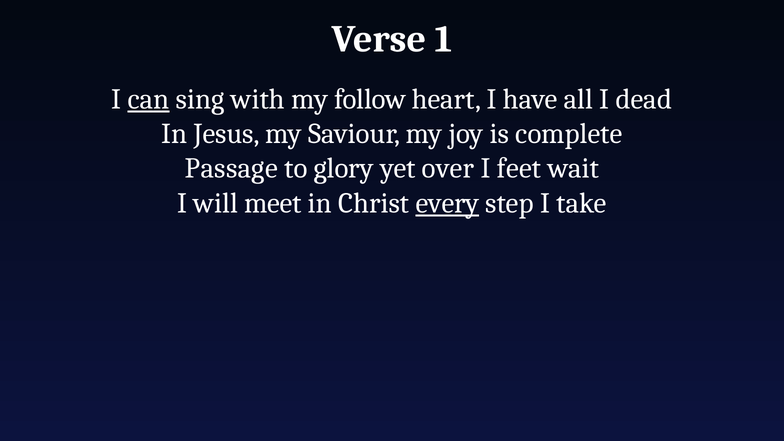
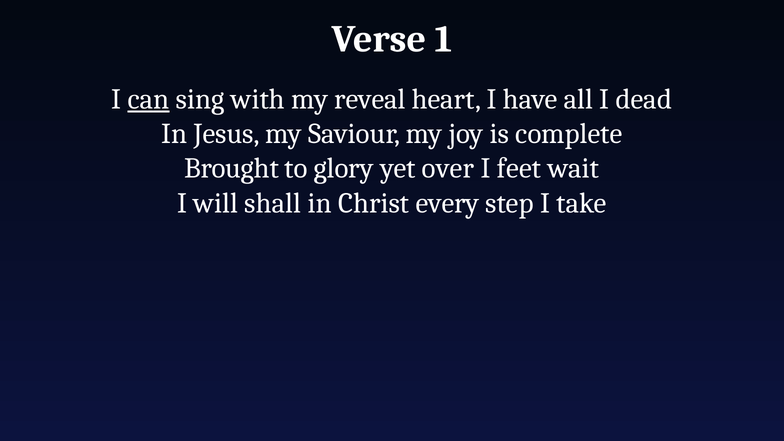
follow: follow -> reveal (370, 99)
Passage: Passage -> Brought (232, 168)
meet: meet -> shall (273, 203)
every underline: present -> none (447, 203)
